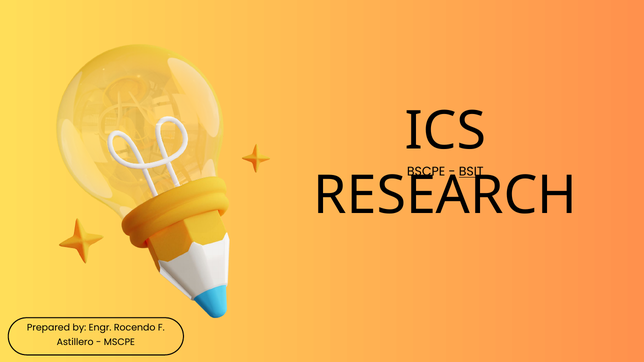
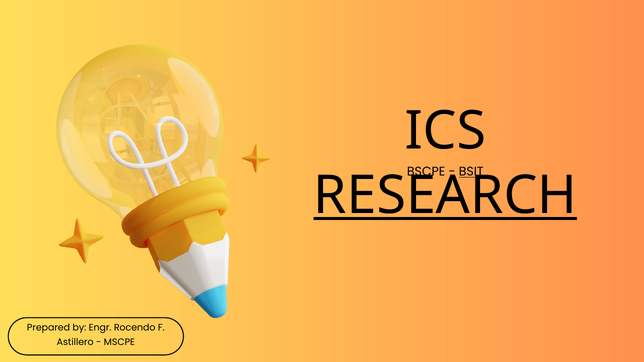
RESEARCH underline: none -> present (445, 195)
